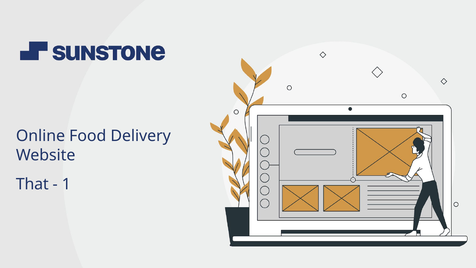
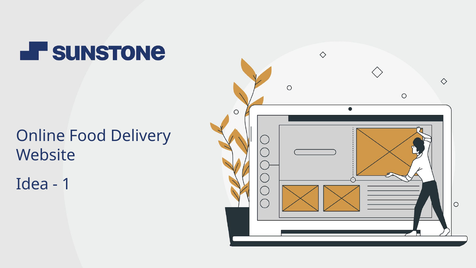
That: That -> Idea (32, 184)
